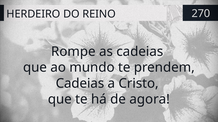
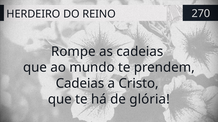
agora: agora -> glória (150, 100)
